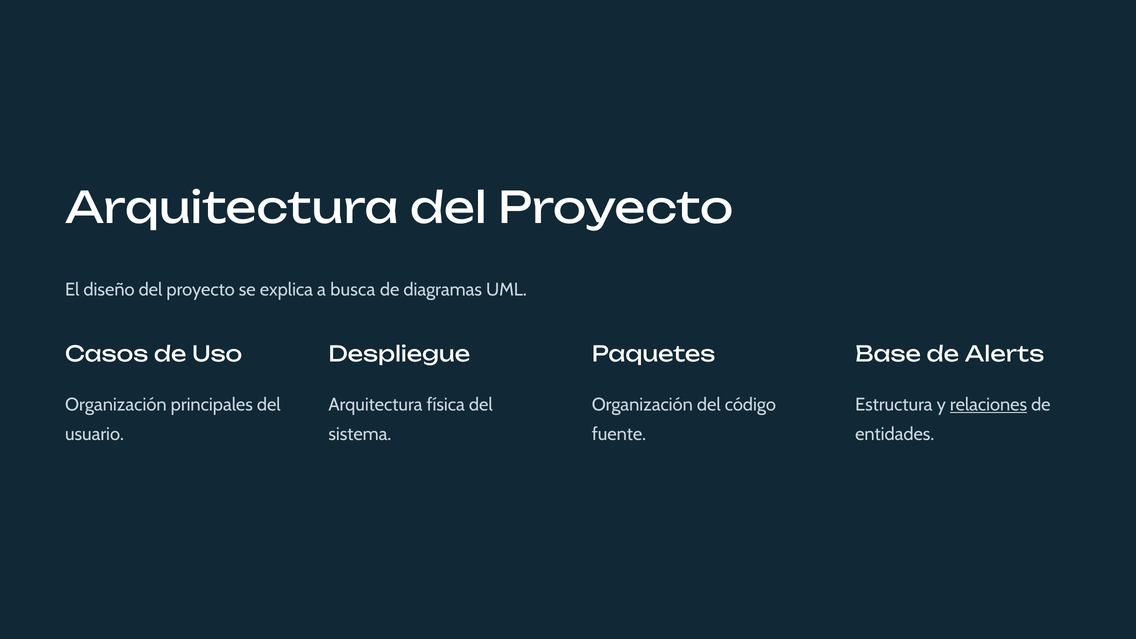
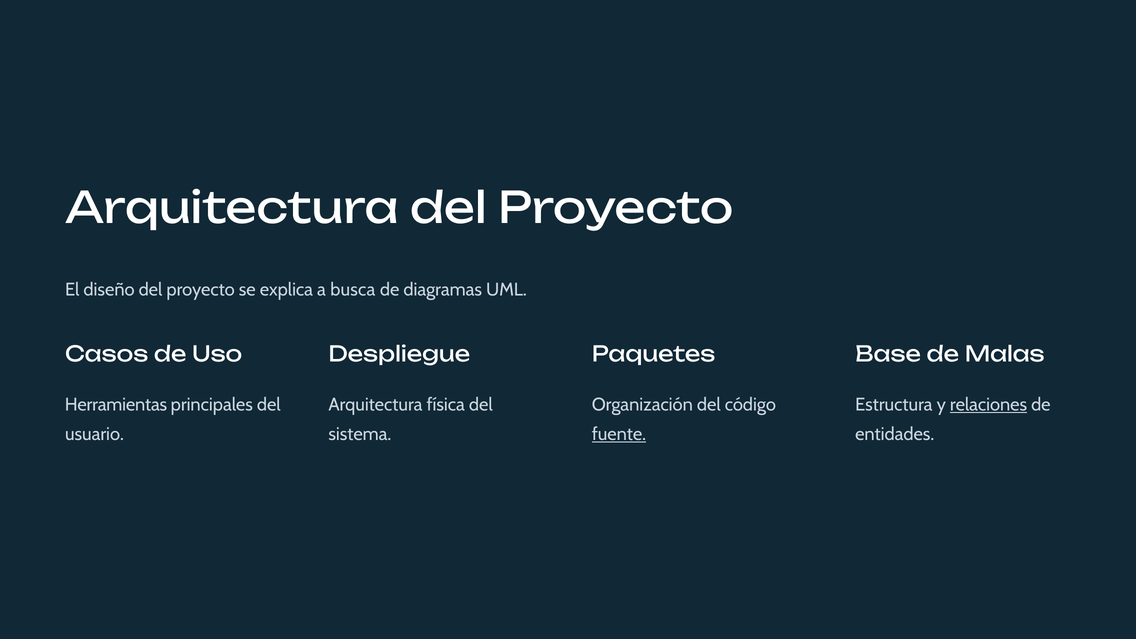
Alerts: Alerts -> Malas (1005, 355)
Organización: Organización -> Herramientas (116, 405)
fuente underline: none -> present (619, 434)
